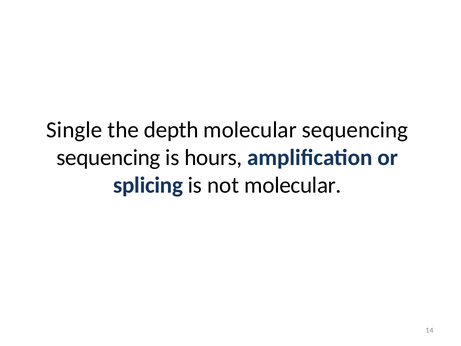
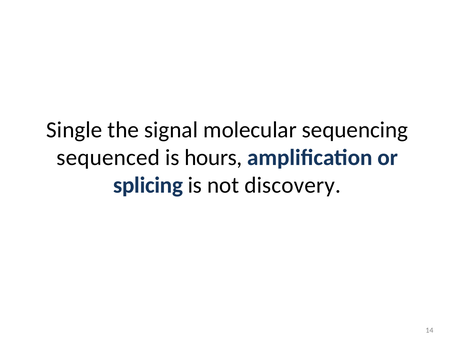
depth: depth -> signal (171, 130)
sequencing: sequencing -> sequenced (108, 157)
not molecular: molecular -> discovery (293, 185)
